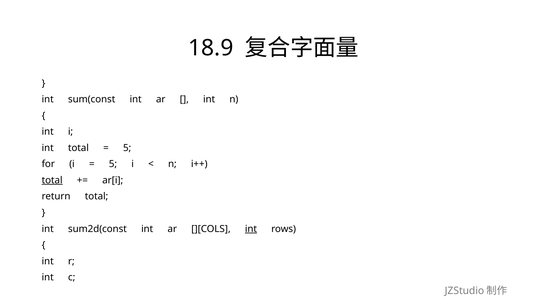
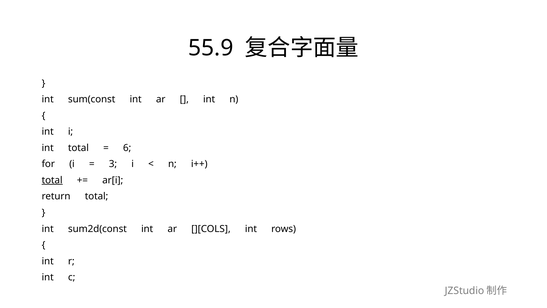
18.9: 18.9 -> 55.9 (211, 48)
5: 5 -> 6 (127, 148)
5: 5 -> 3 (113, 164)
int underline: present -> none (251, 229)
